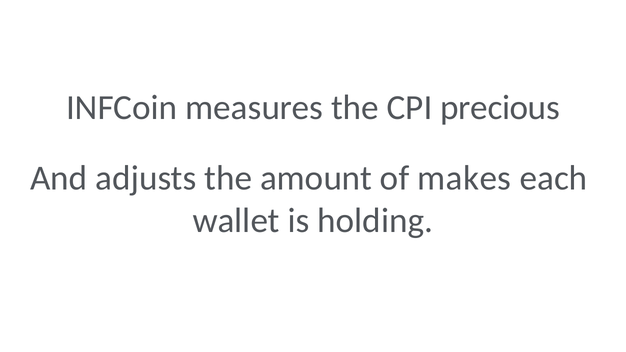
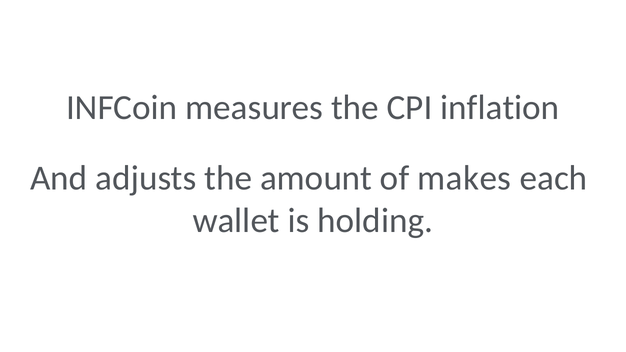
precious: precious -> inflation (500, 108)
